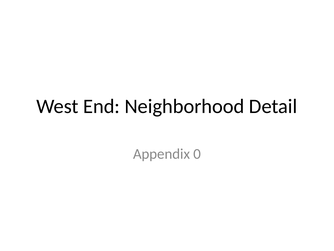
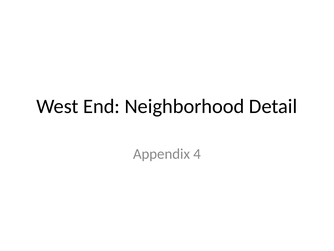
0: 0 -> 4 (197, 154)
